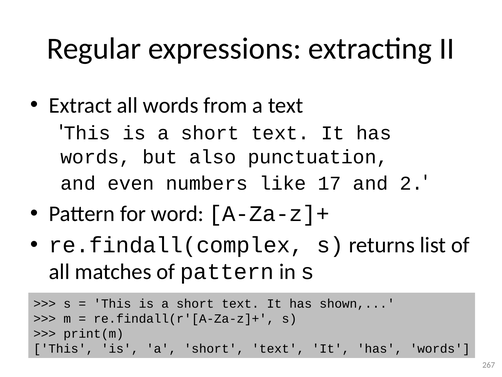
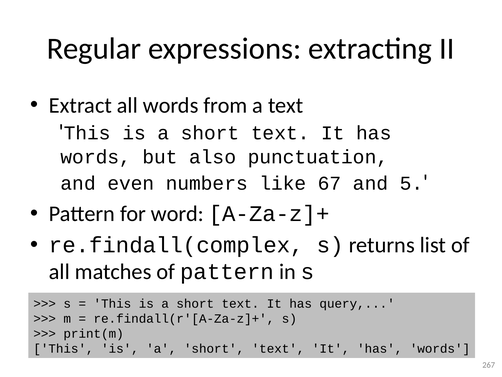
17: 17 -> 67 (330, 183)
2: 2 -> 5 (411, 183)
shown: shown -> query (357, 303)
